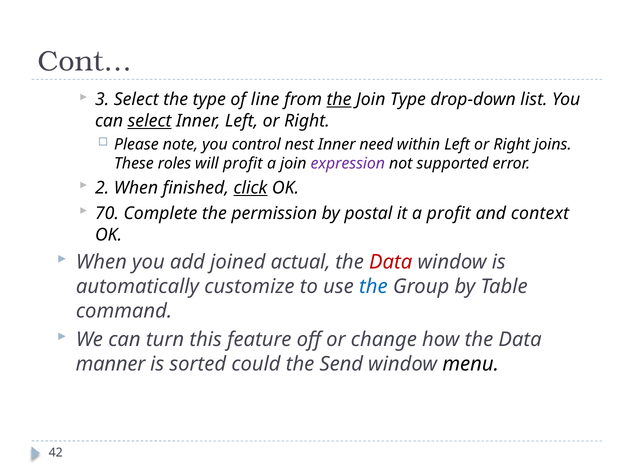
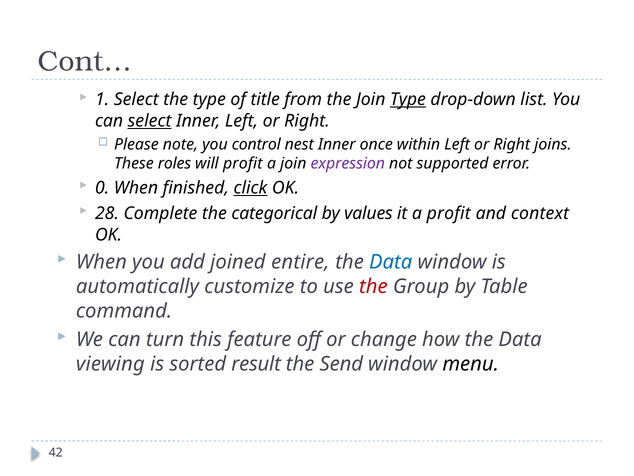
3: 3 -> 1 (102, 99)
line: line -> title (265, 99)
the underline: present -> none (339, 99)
Type underline: none -> present (408, 99)
need: need -> once (376, 144)
2: 2 -> 0 (102, 188)
70: 70 -> 28 (107, 213)
permission: permission -> categorical (274, 213)
postal: postal -> values (368, 213)
actual: actual -> entire (300, 262)
Data colour: red -> blue (391, 262)
the colour: blue -> red (373, 286)
manner: manner -> viewing (110, 364)
could: could -> result (256, 364)
